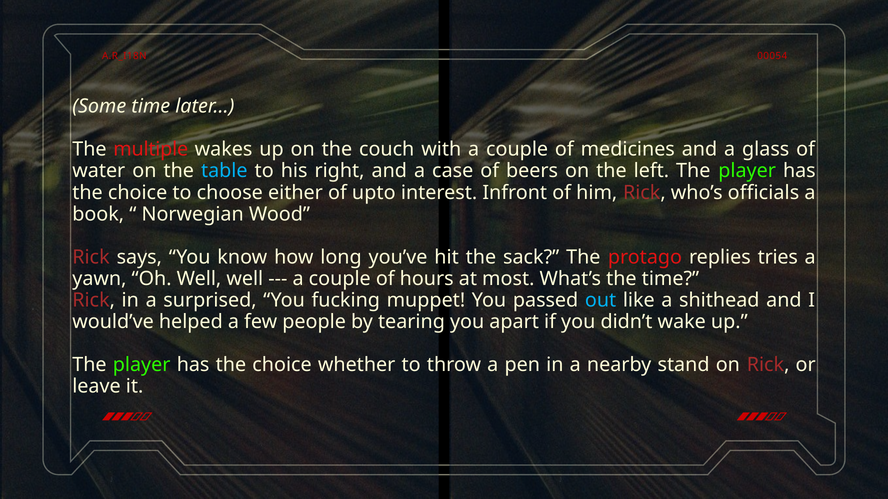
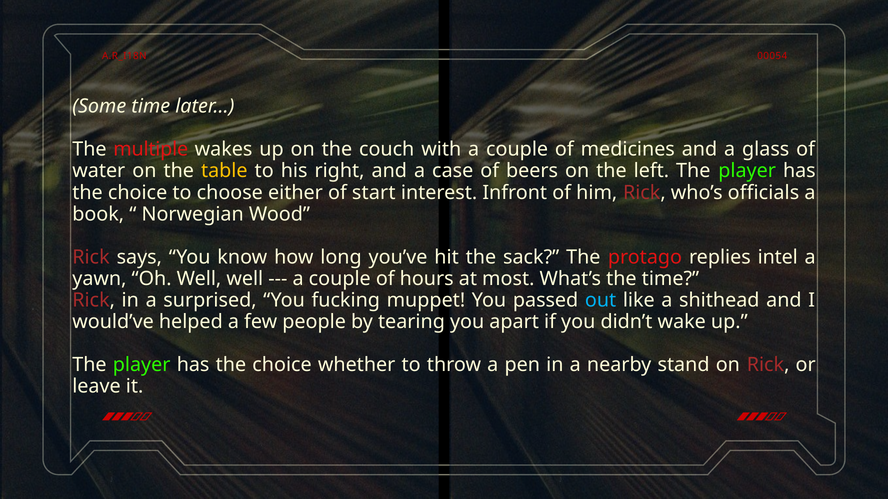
table colour: light blue -> yellow (224, 171)
upto: upto -> start (374, 193)
tries: tries -> intel (778, 257)
